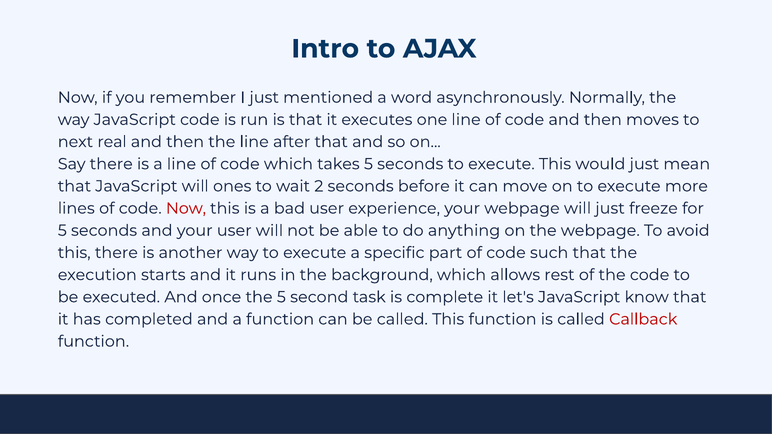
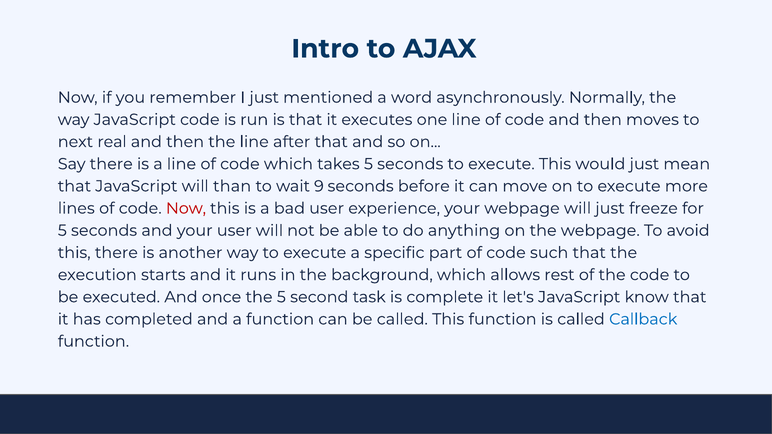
ones: ones -> than (232, 186)
2: 2 -> 9 (319, 186)
Callback colour: red -> blue (643, 319)
